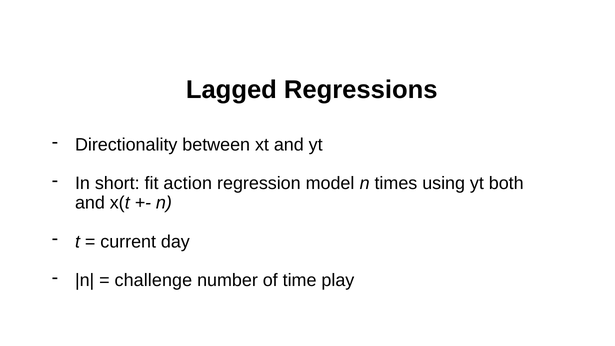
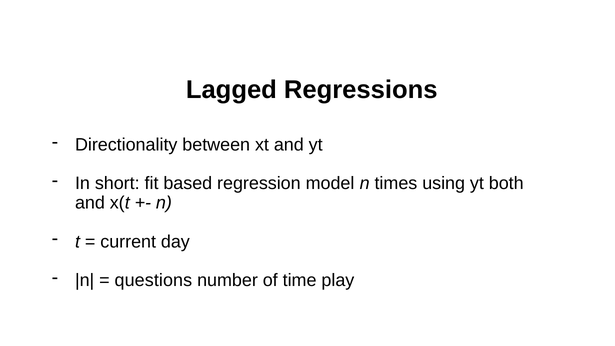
action: action -> based (188, 184)
challenge: challenge -> questions (153, 280)
